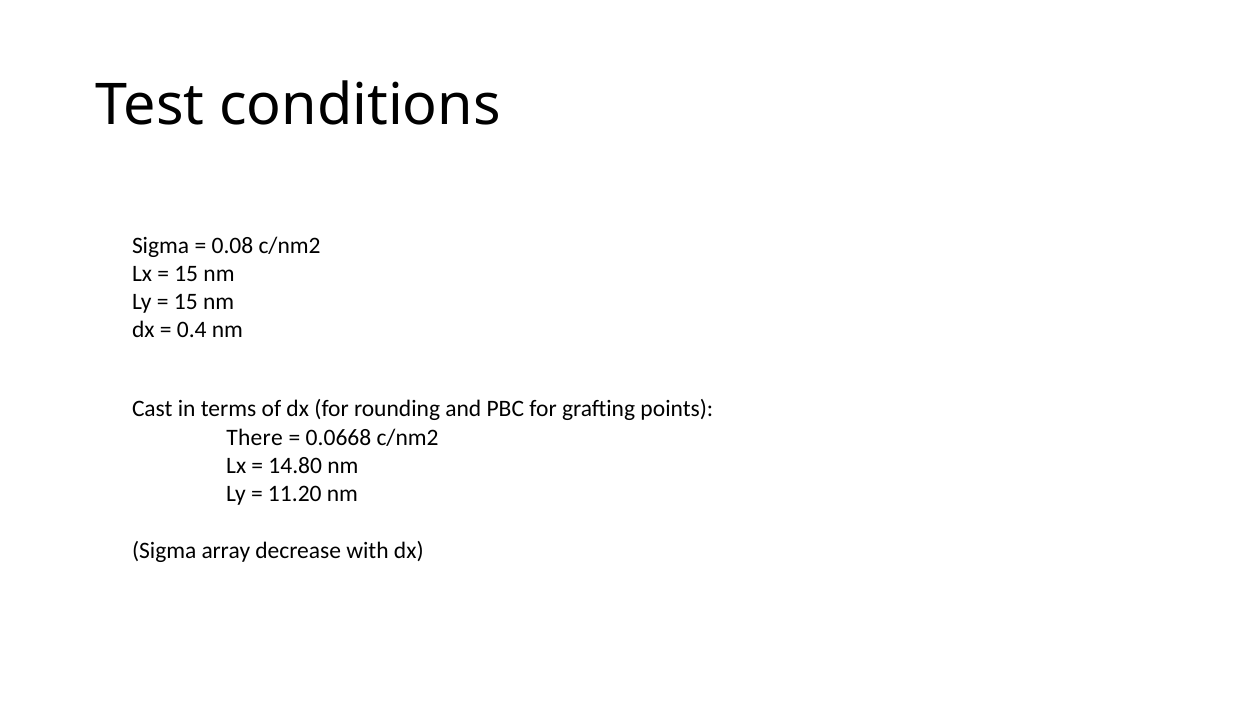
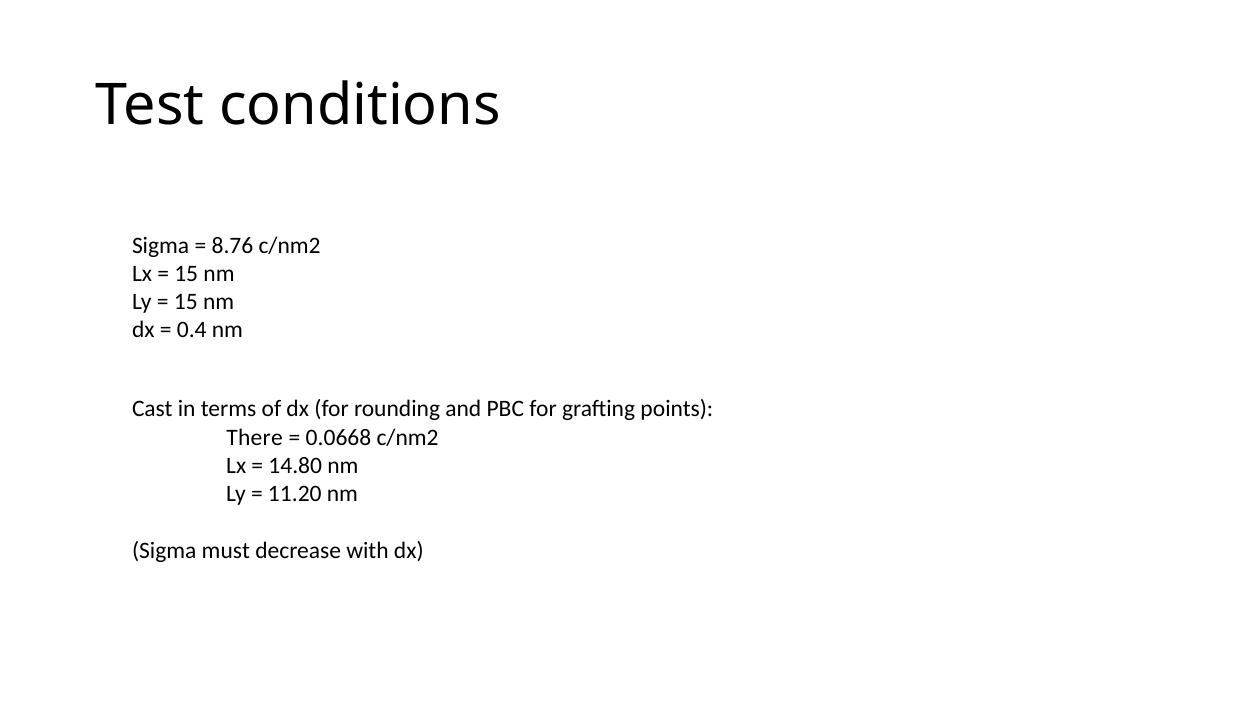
0.08: 0.08 -> 8.76 (232, 245)
array: array -> must (226, 550)
